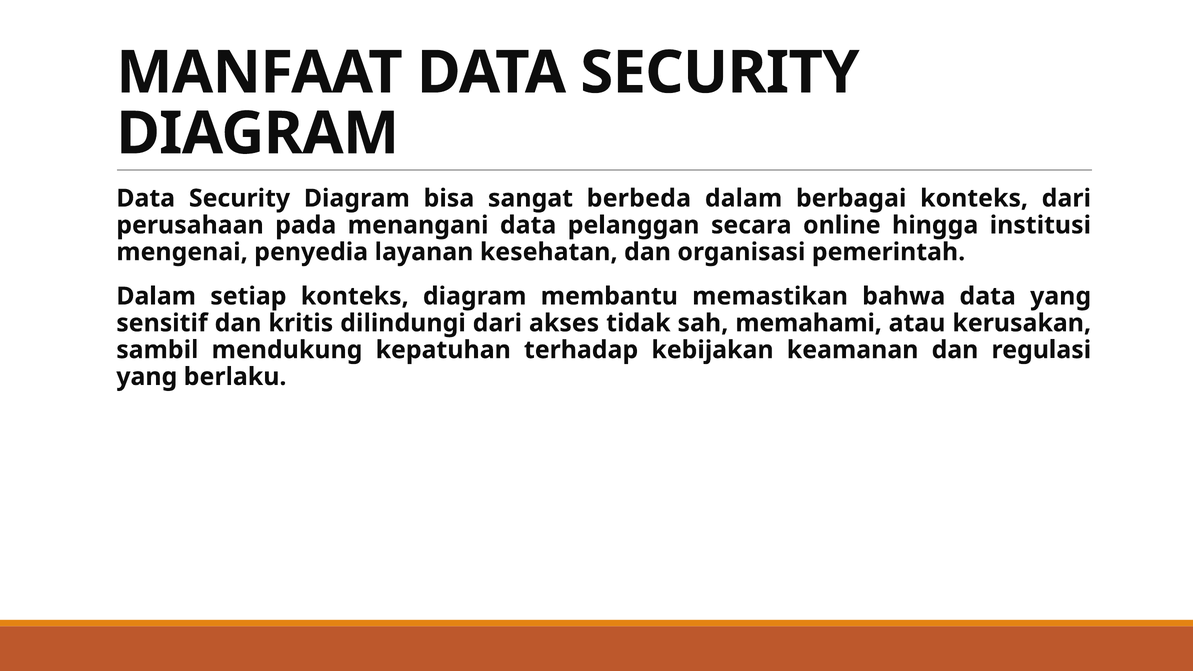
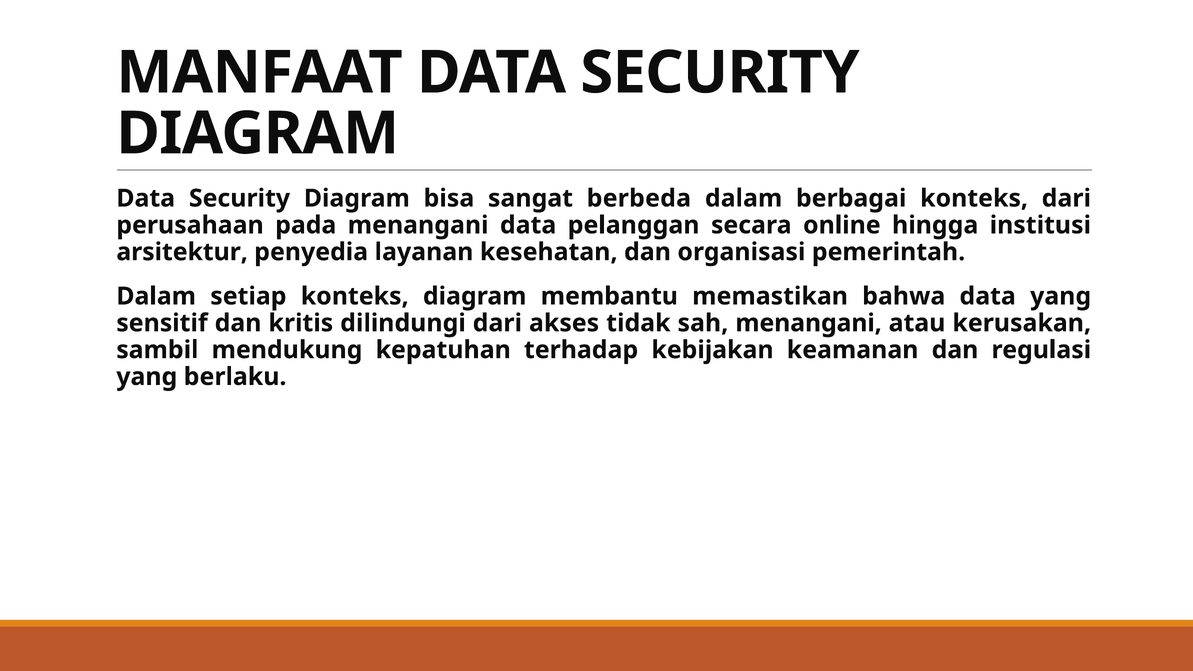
mengenai: mengenai -> arsitektur (182, 252)
sah memahami: memahami -> menangani (809, 323)
